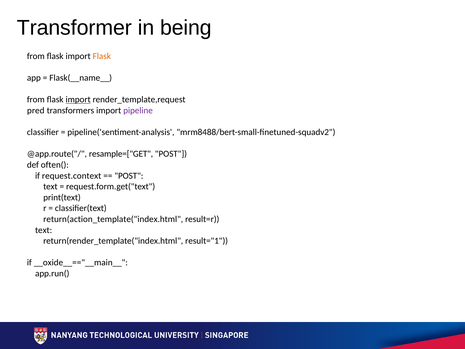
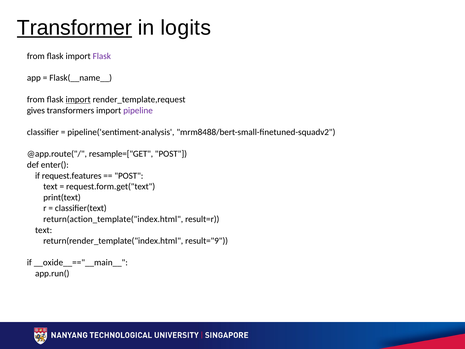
Transformer underline: none -> present (74, 28)
being: being -> logits (186, 28)
Flask colour: orange -> purple (102, 56)
pred: pred -> gives (36, 110)
often(: often( -> enter( (55, 165)
request.context: request.context -> request.features (72, 176)
result="1: result="1 -> result="9 (207, 241)
